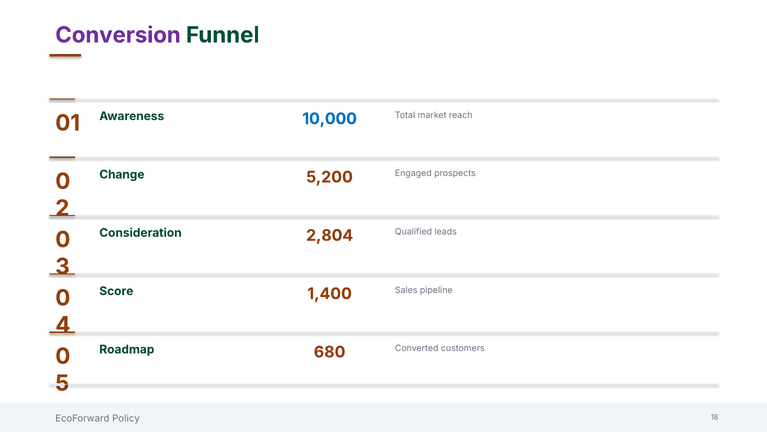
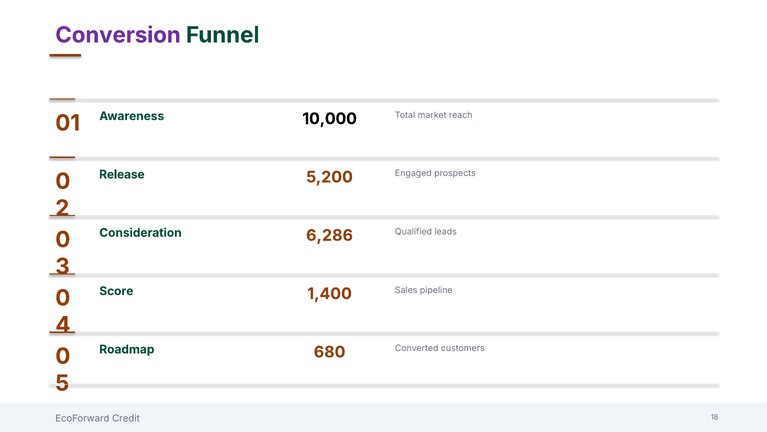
10,000 colour: blue -> black (330, 119)
Change: Change -> Release (122, 174)
2,804: 2,804 -> 6,286 (330, 235)
Policy: Policy -> Credit (126, 418)
